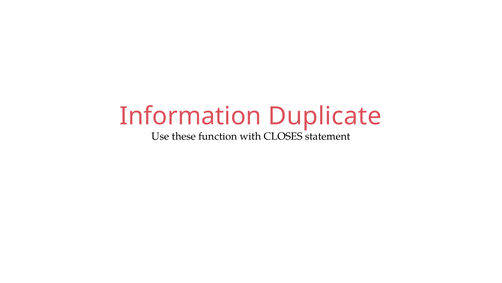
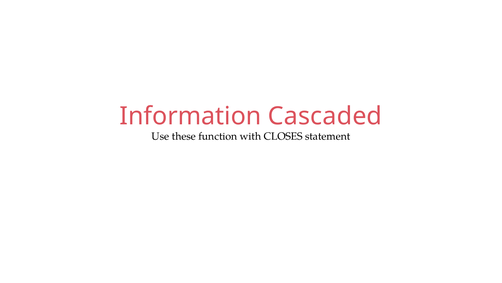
Duplicate: Duplicate -> Cascaded (325, 116)
